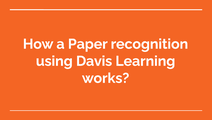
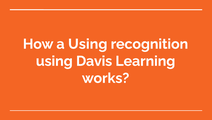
a Paper: Paper -> Using (88, 44)
